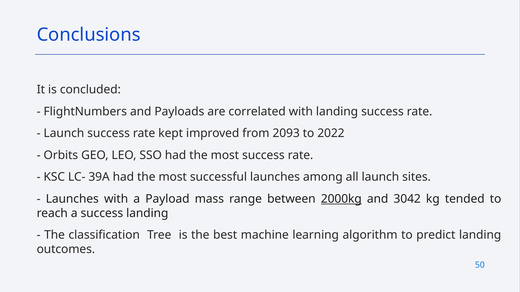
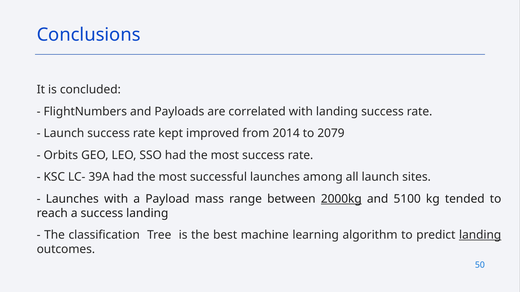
2093: 2093 -> 2014 (286, 134)
2022: 2022 -> 2079 (331, 134)
3042: 3042 -> 5100 (407, 199)
landing underline: none -> present (480, 235)
